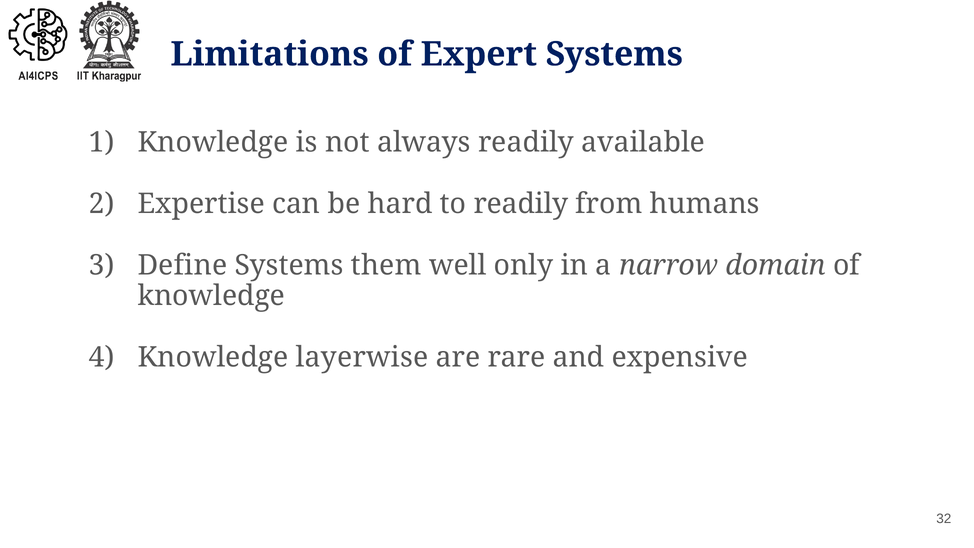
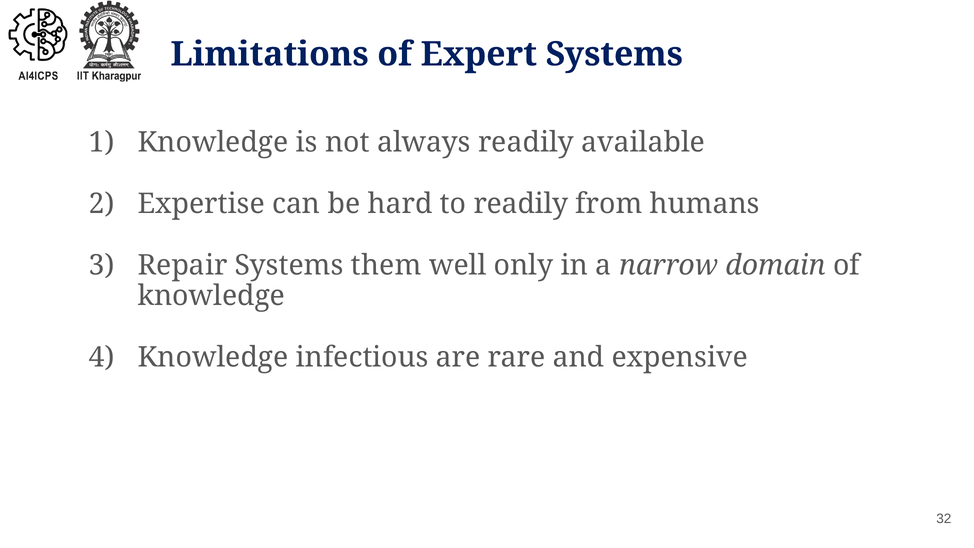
Define: Define -> Repair (183, 265)
layerwise: layerwise -> infectious (362, 357)
